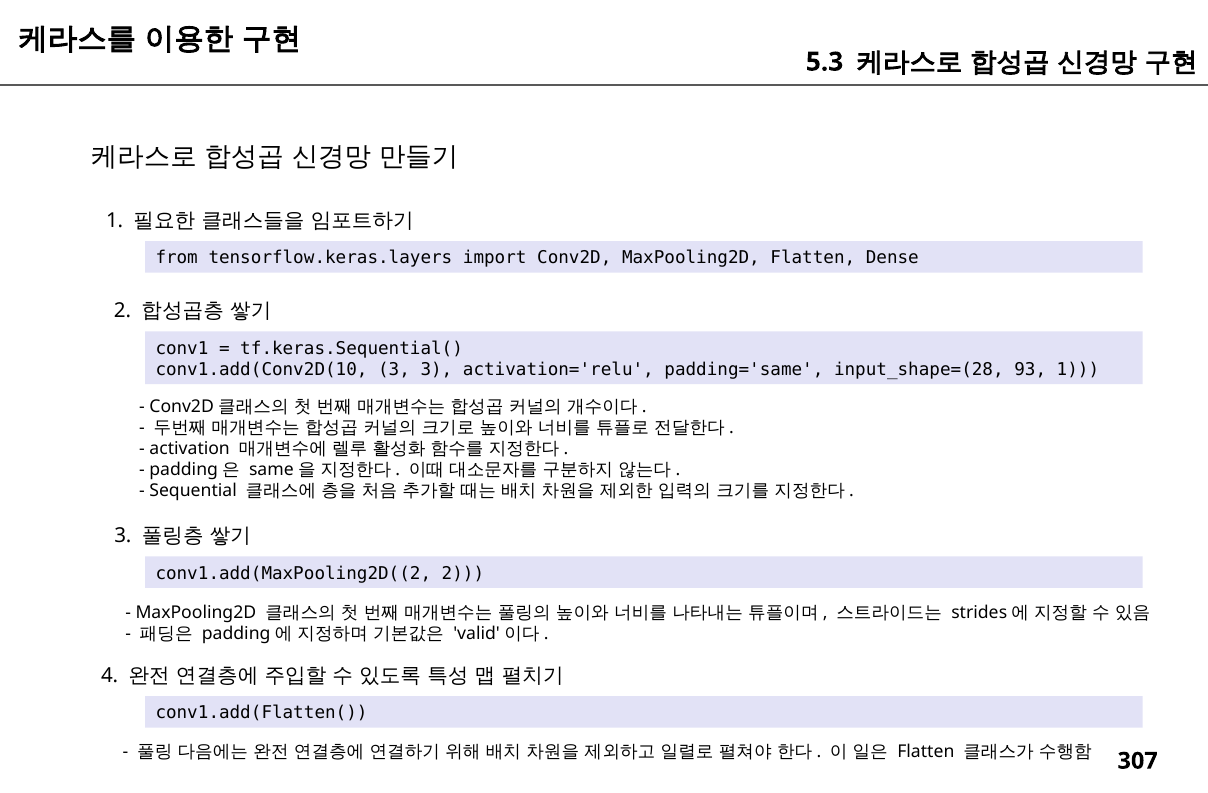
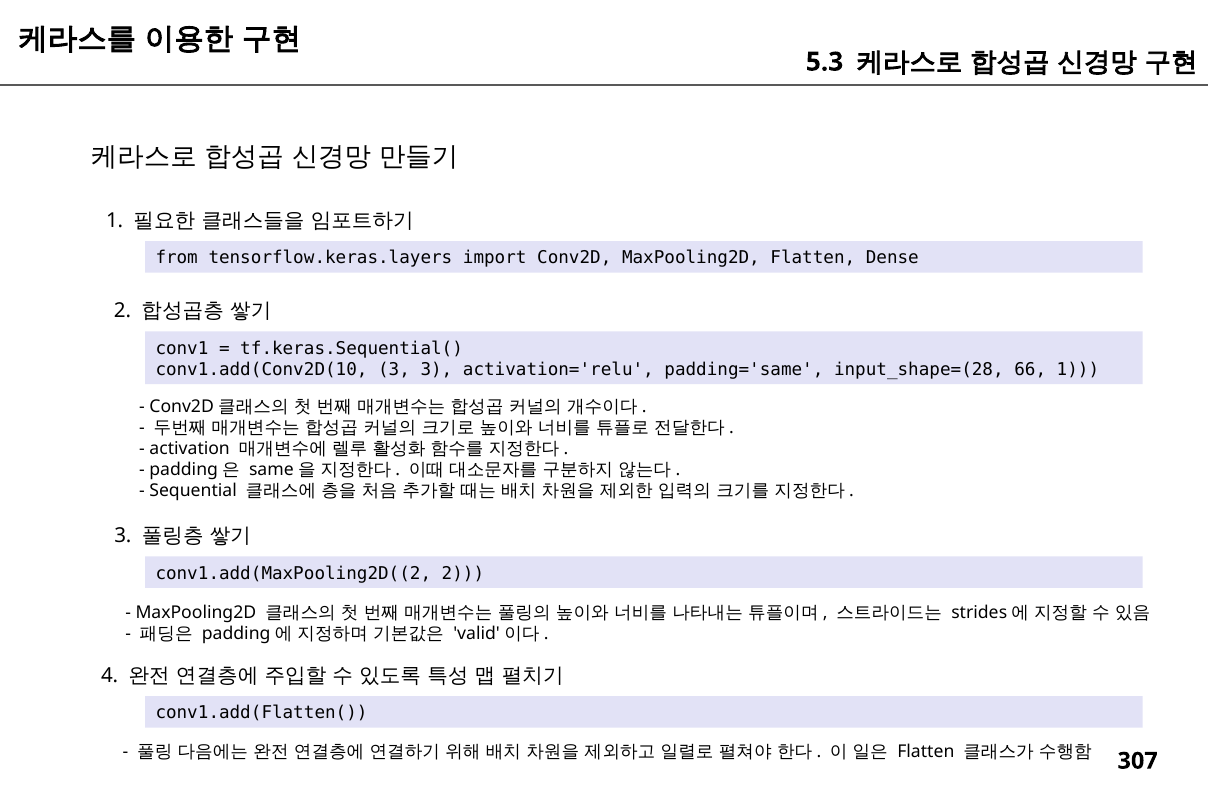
93: 93 -> 66 (1030, 370)
